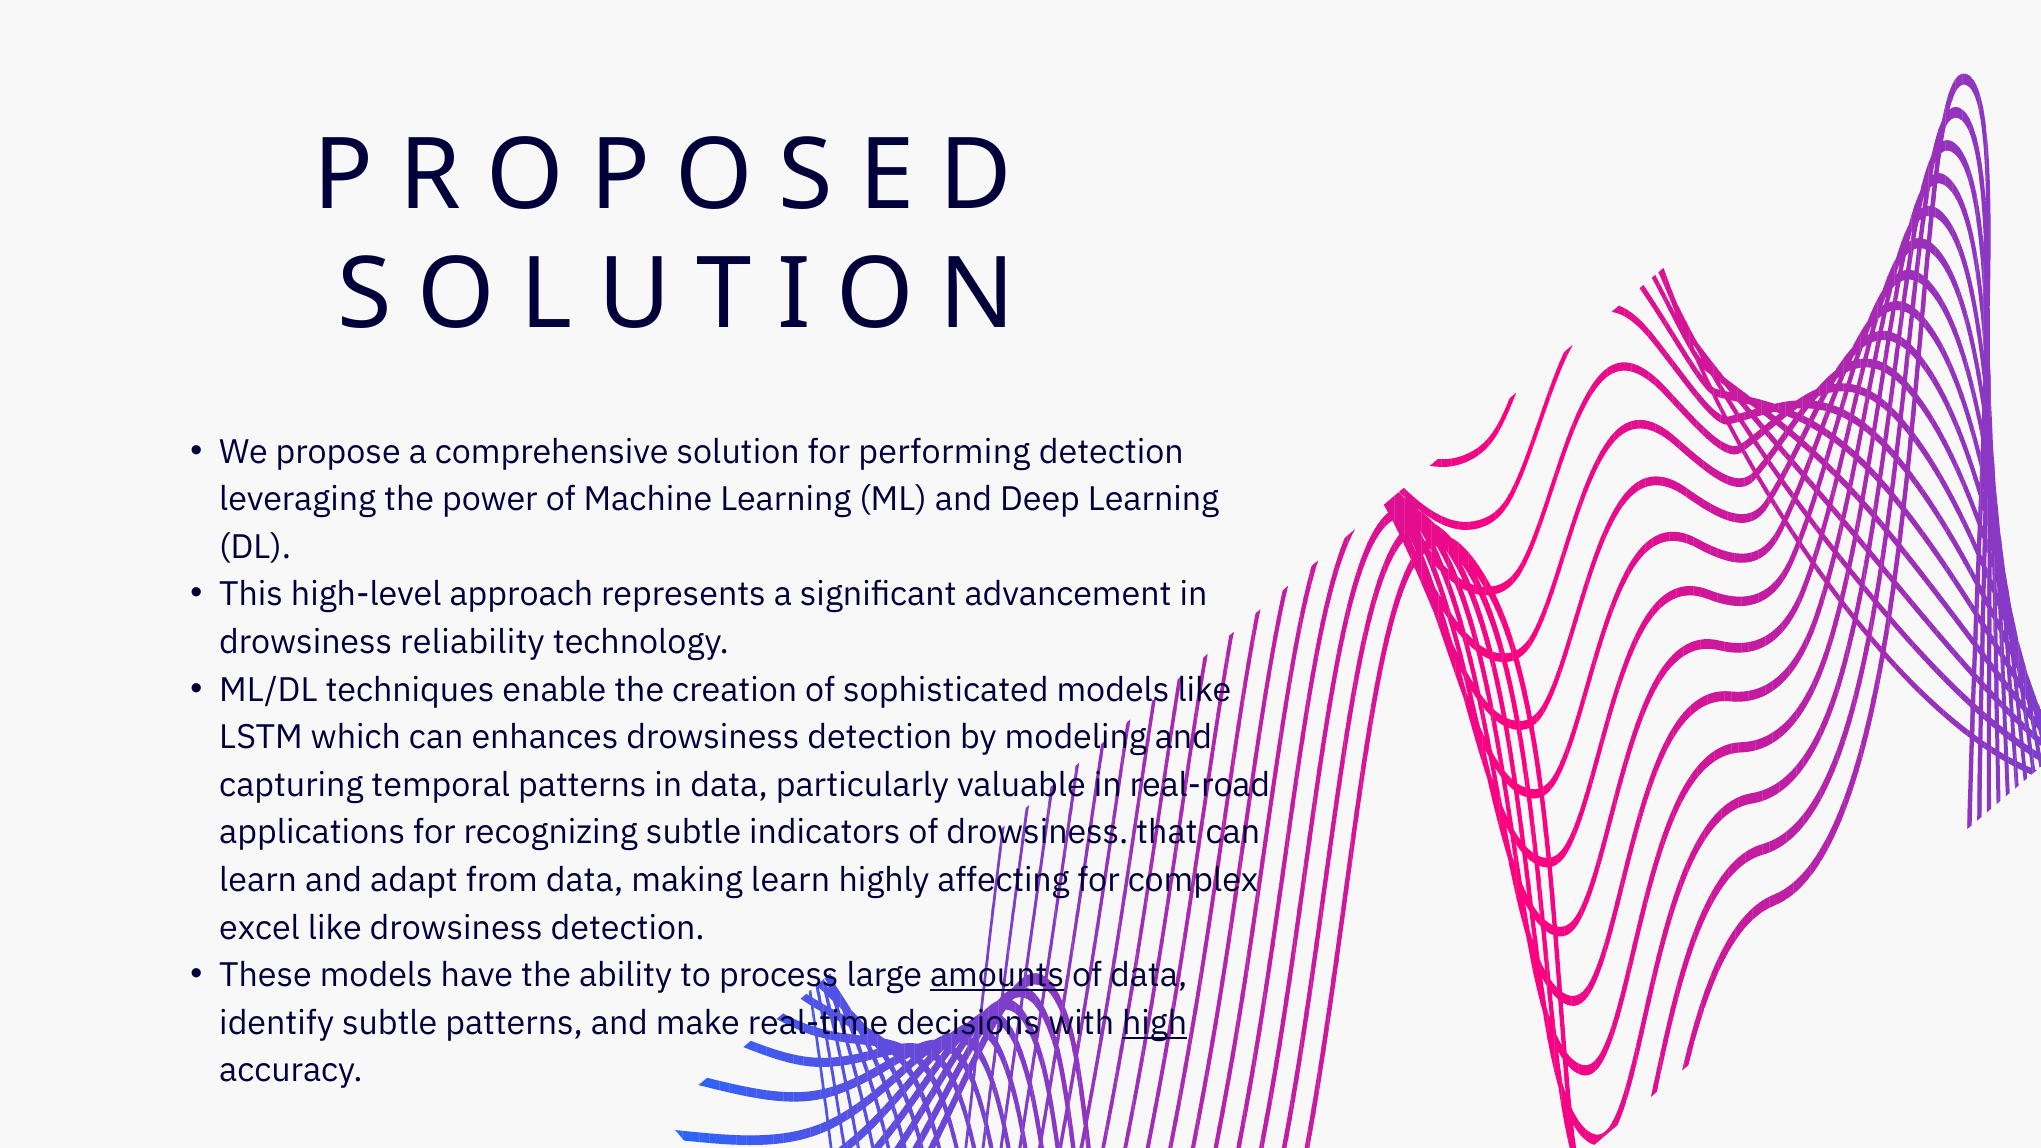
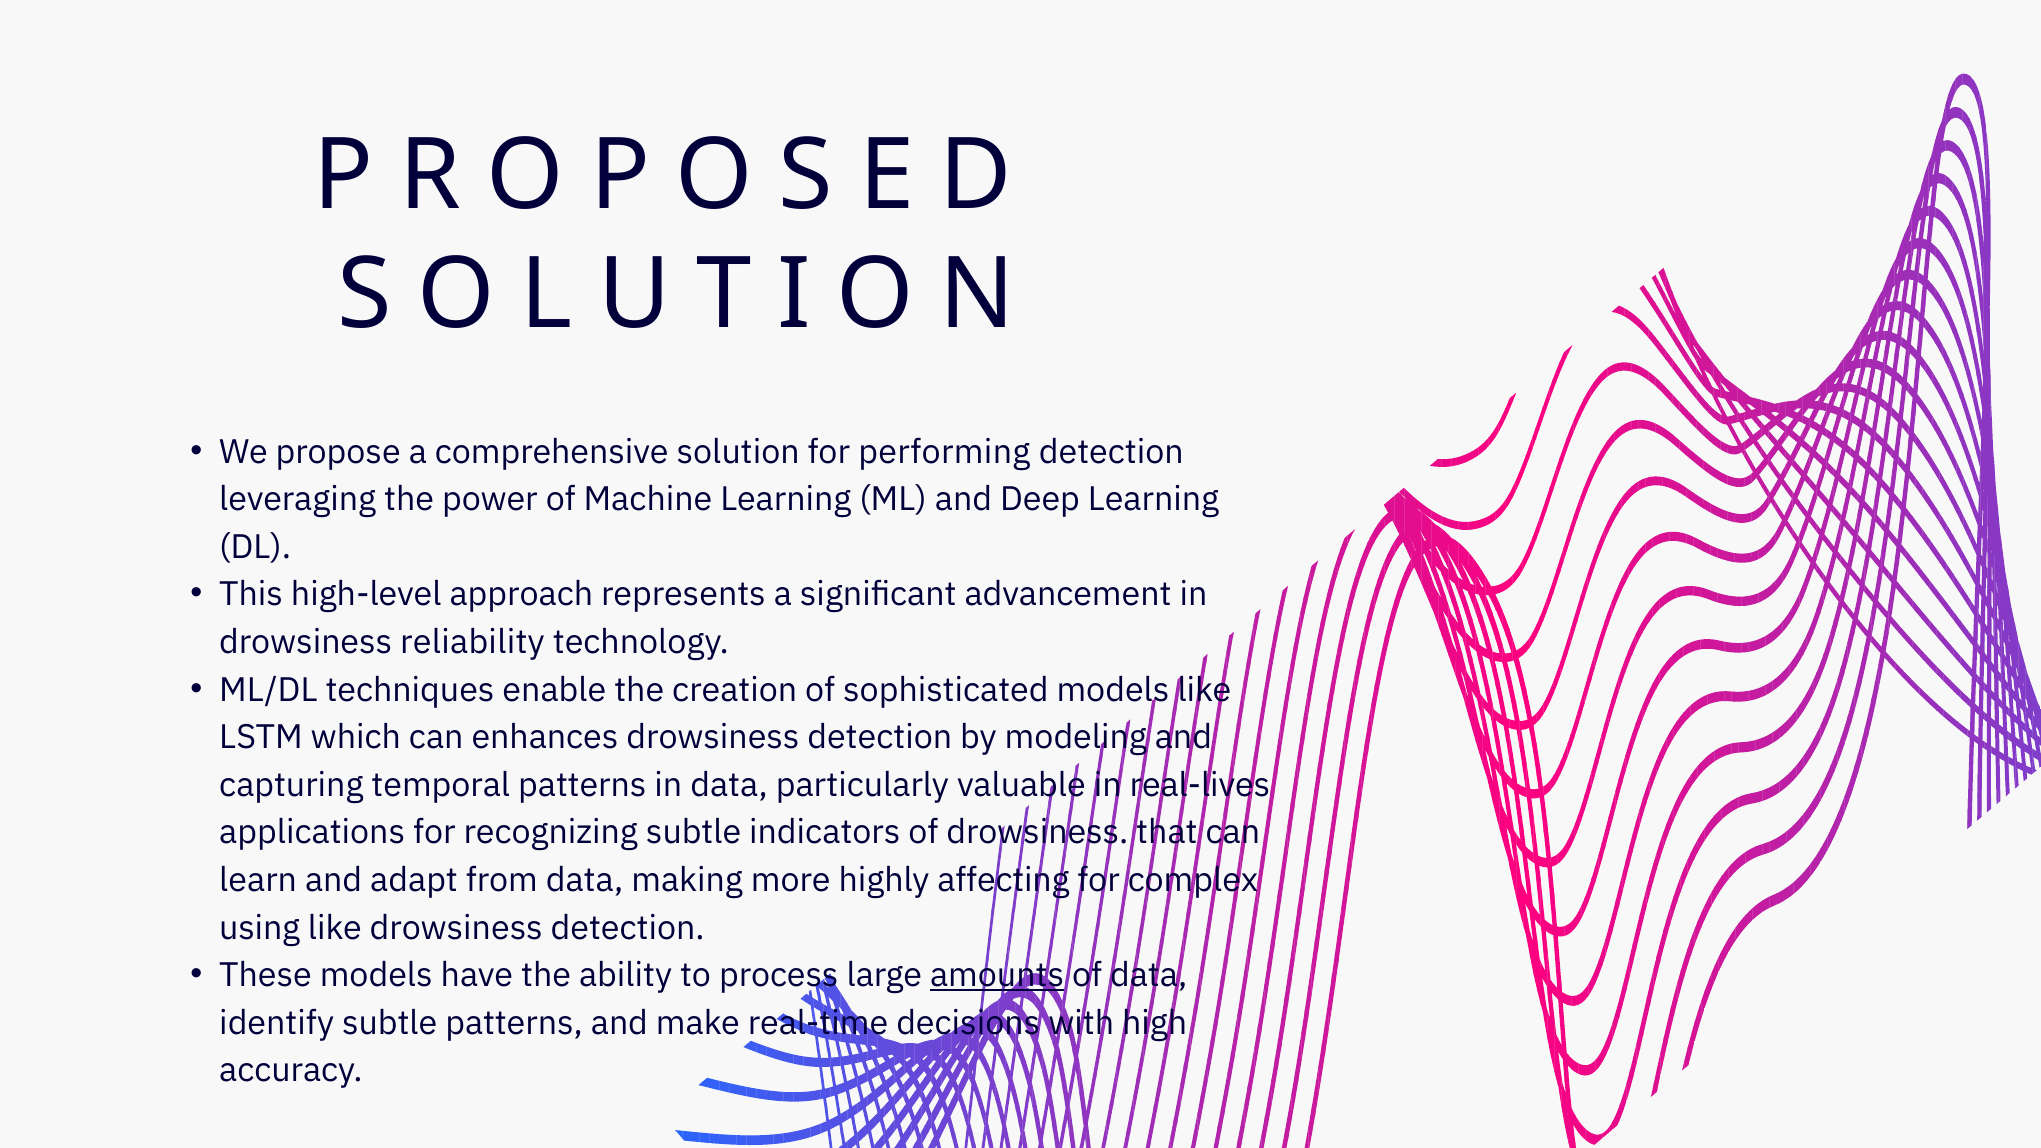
real-road: real-road -> real-lives (1200, 785)
making learn: learn -> more (791, 880)
excel: excel -> using (260, 928)
high underline: present -> none (1155, 1023)
